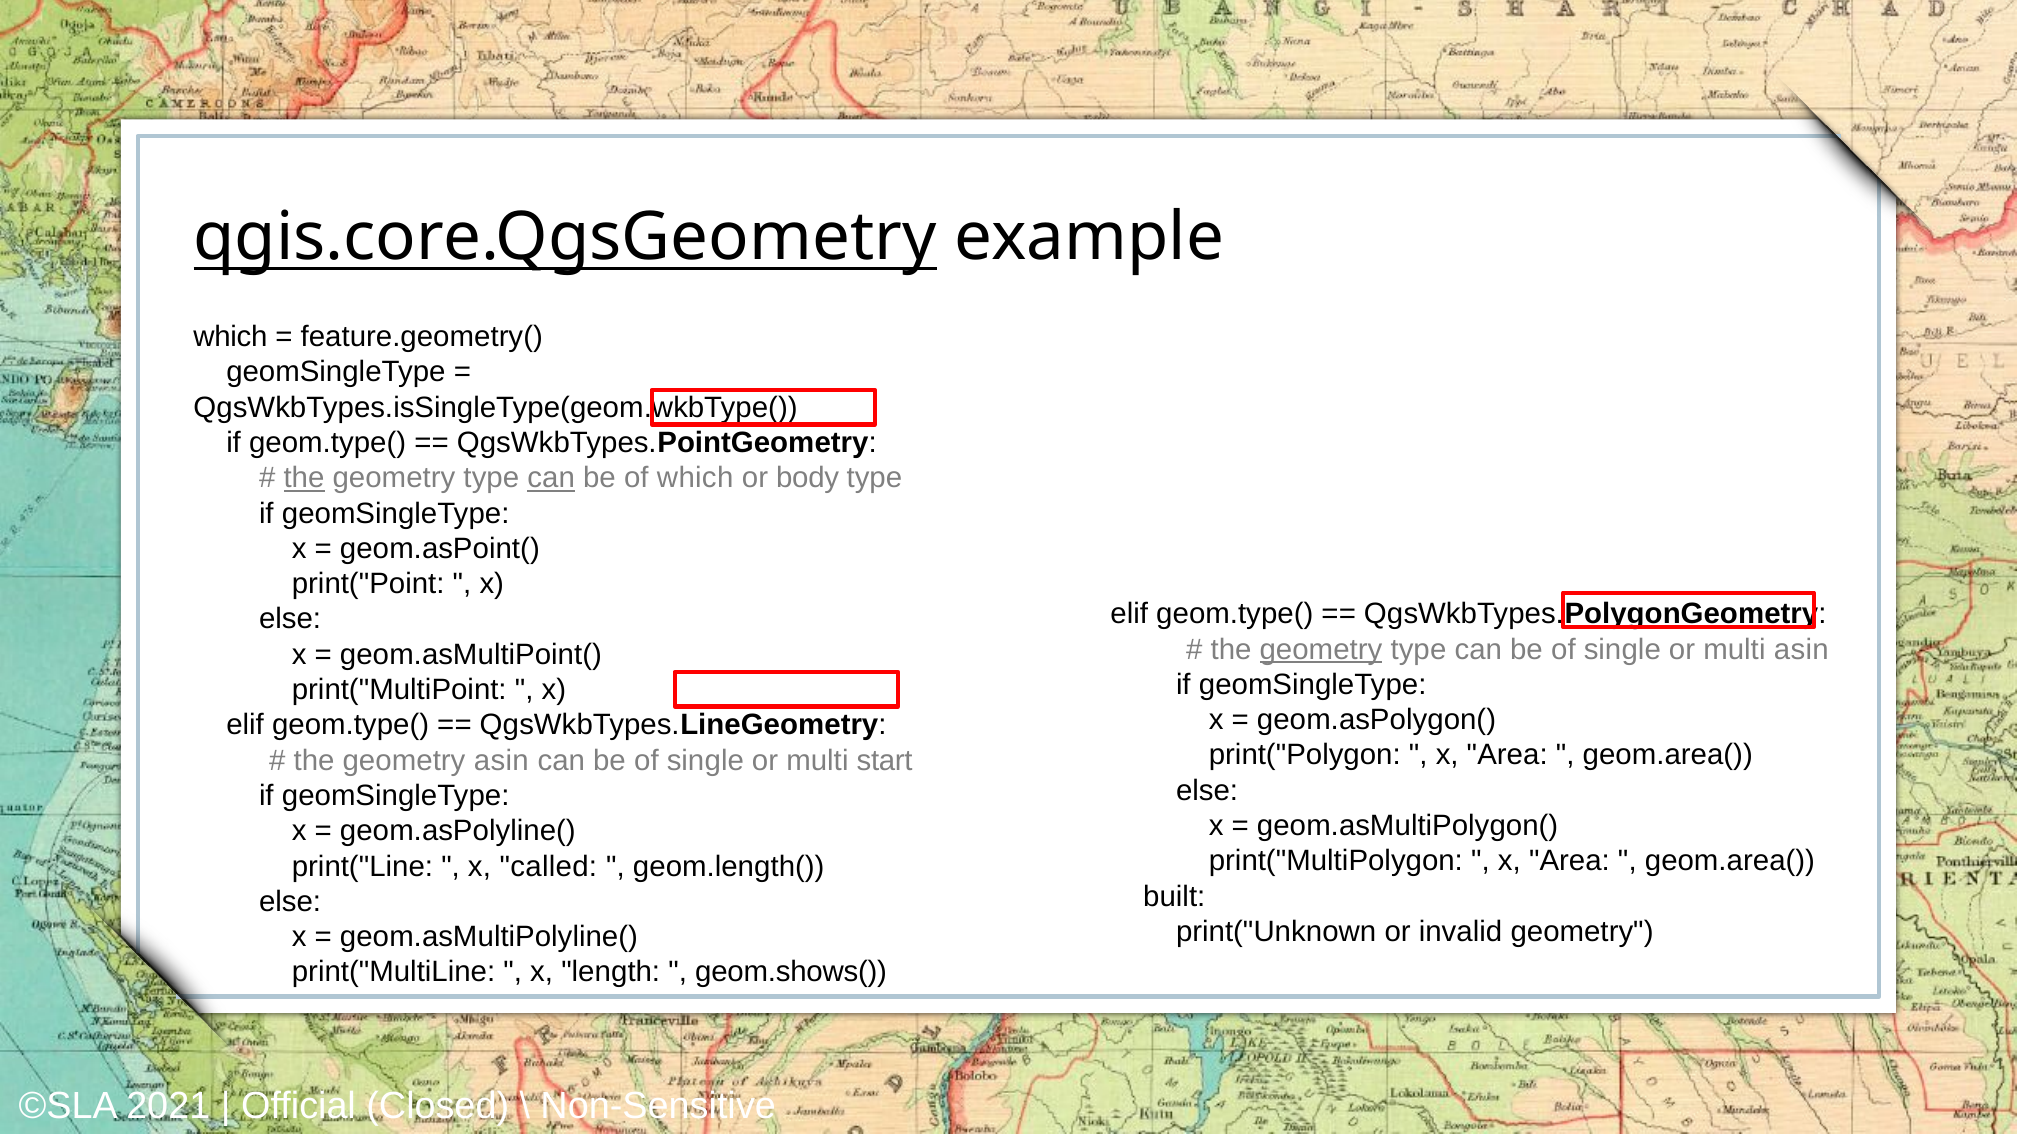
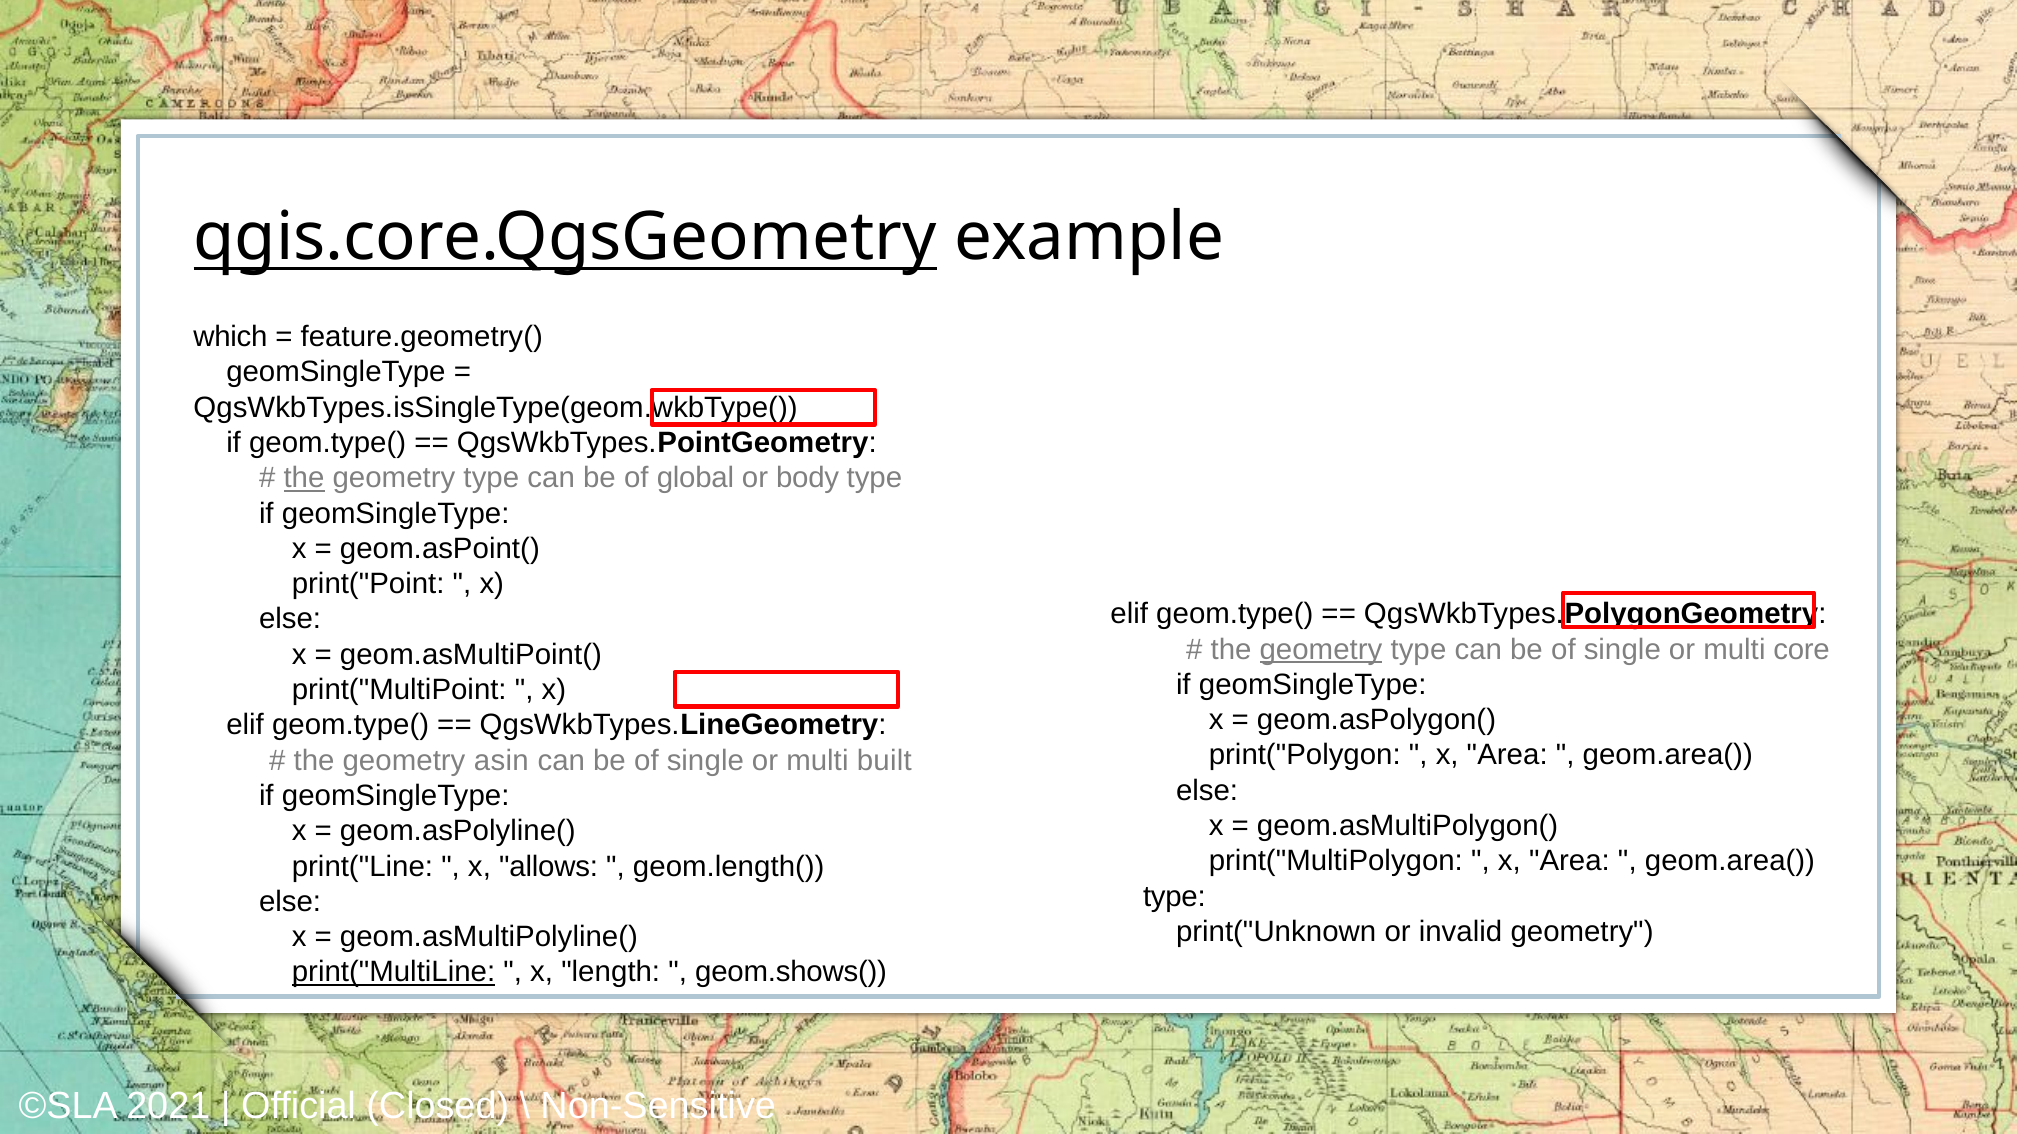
can underline: present -> none (551, 478)
of which: which -> global (695, 478)
multi asin: asin -> core (1802, 650)
start: start -> built (884, 761)
called: called -> allows (549, 867)
built: built -> type (1174, 897)
print("MultiLine underline: none -> present (394, 973)
